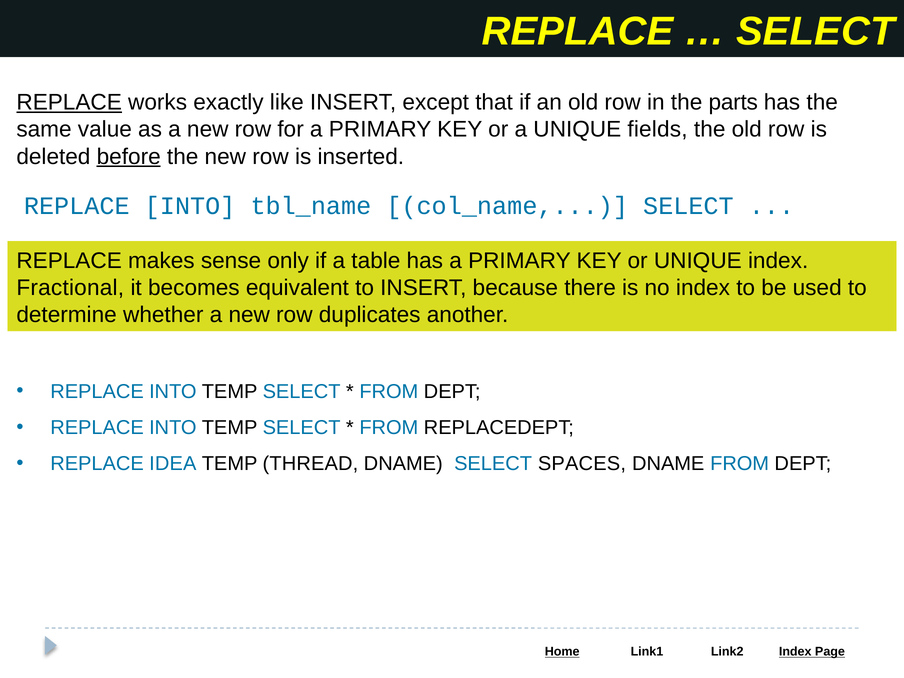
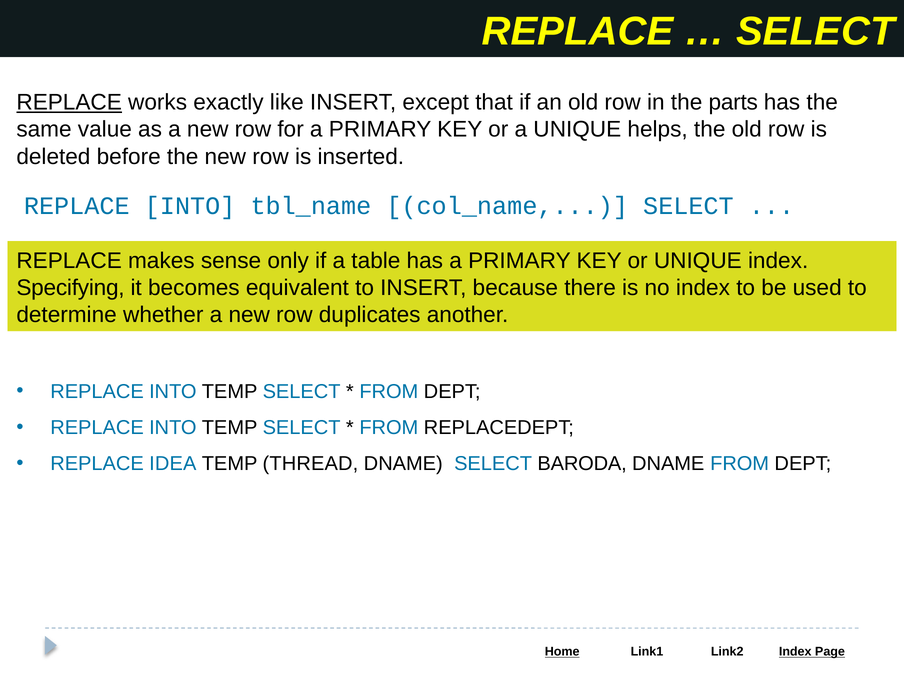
fields: fields -> helps (658, 130)
before underline: present -> none (129, 157)
Fractional: Fractional -> Specifying (71, 288)
SPACES: SPACES -> BARODA (582, 464)
